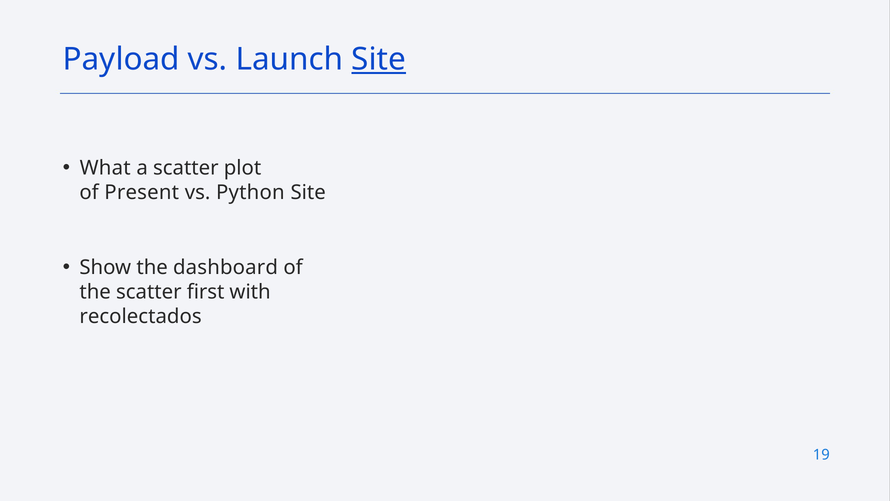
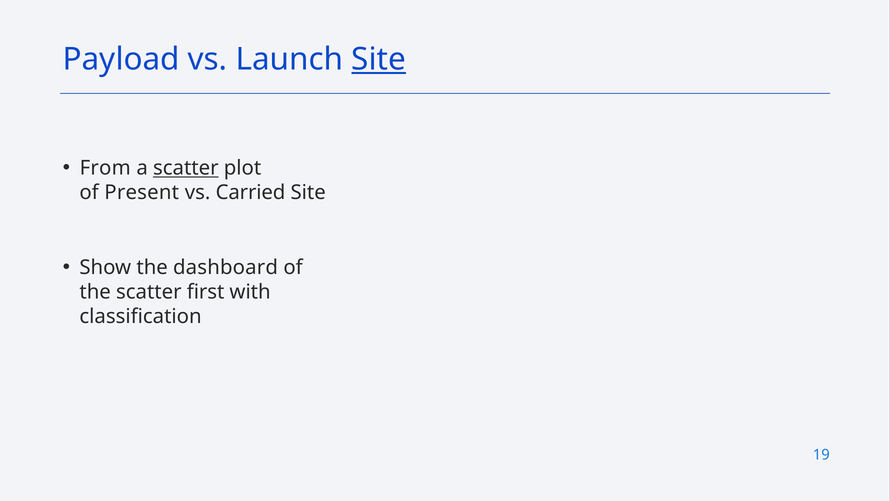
What: What -> From (105, 168)
scatter underline: none -> present (186, 168)
Python: Python -> Carried (251, 192)
recolectados: recolectados -> classification (141, 316)
